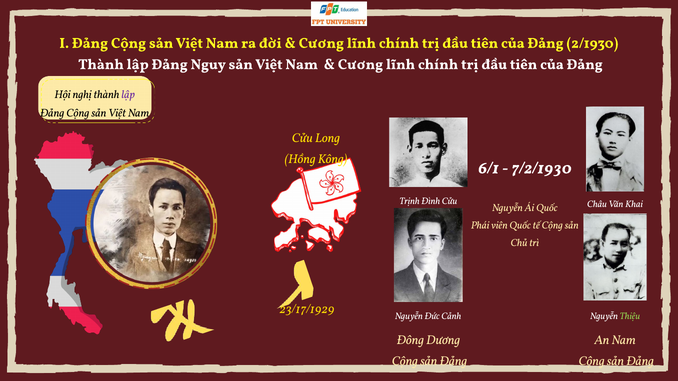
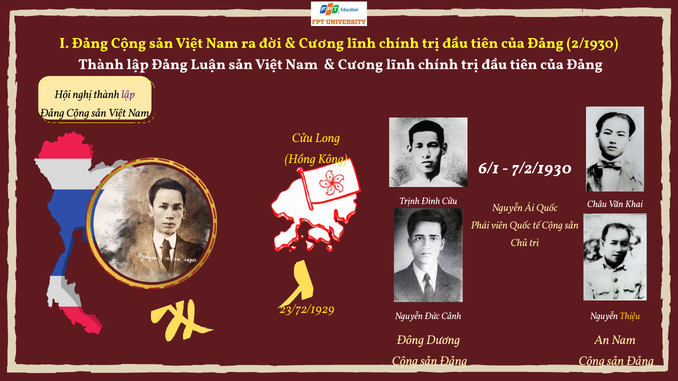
Nguy: Nguy -> Luận (208, 64)
23/17/1929: 23/17/1929 -> 23/72/1929 (307, 309)
Thiệu colour: light green -> yellow (630, 317)
